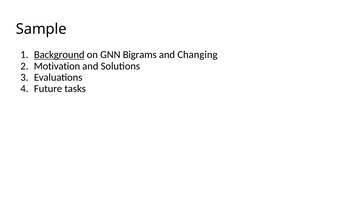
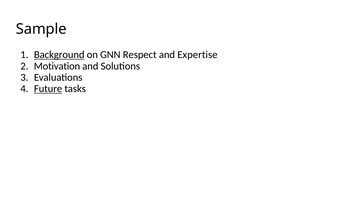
Bigrams: Bigrams -> Respect (140, 55)
Changing: Changing -> Expertise (197, 55)
Future underline: none -> present (48, 89)
